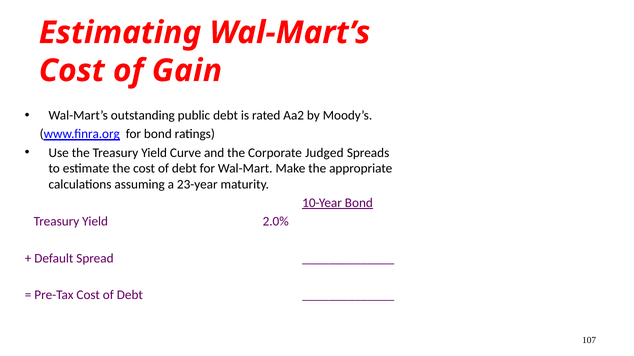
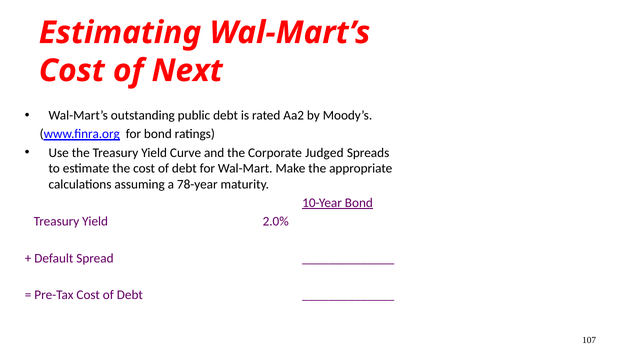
Gain: Gain -> Next (187, 71)
23-year: 23-year -> 78-year (197, 185)
